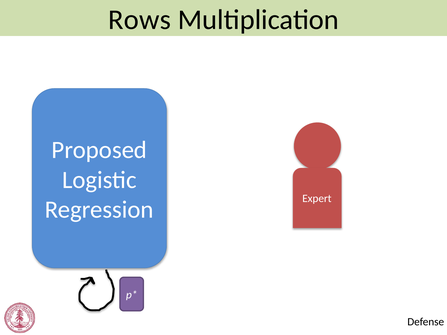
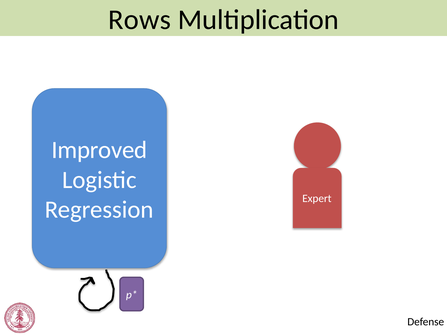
Proposed: Proposed -> Improved (99, 150)
